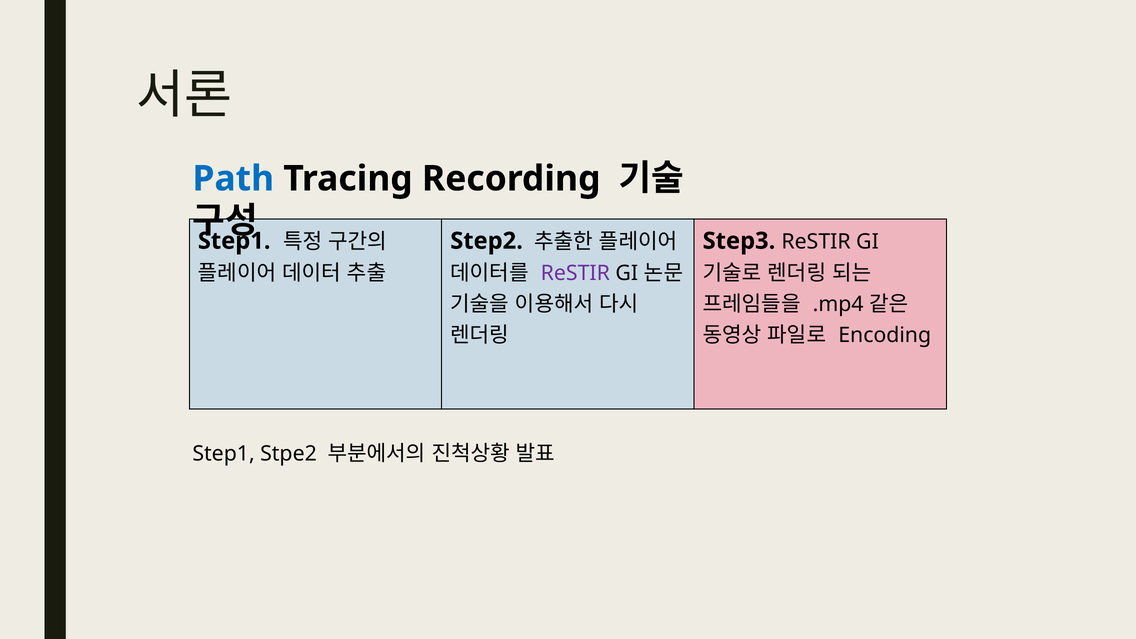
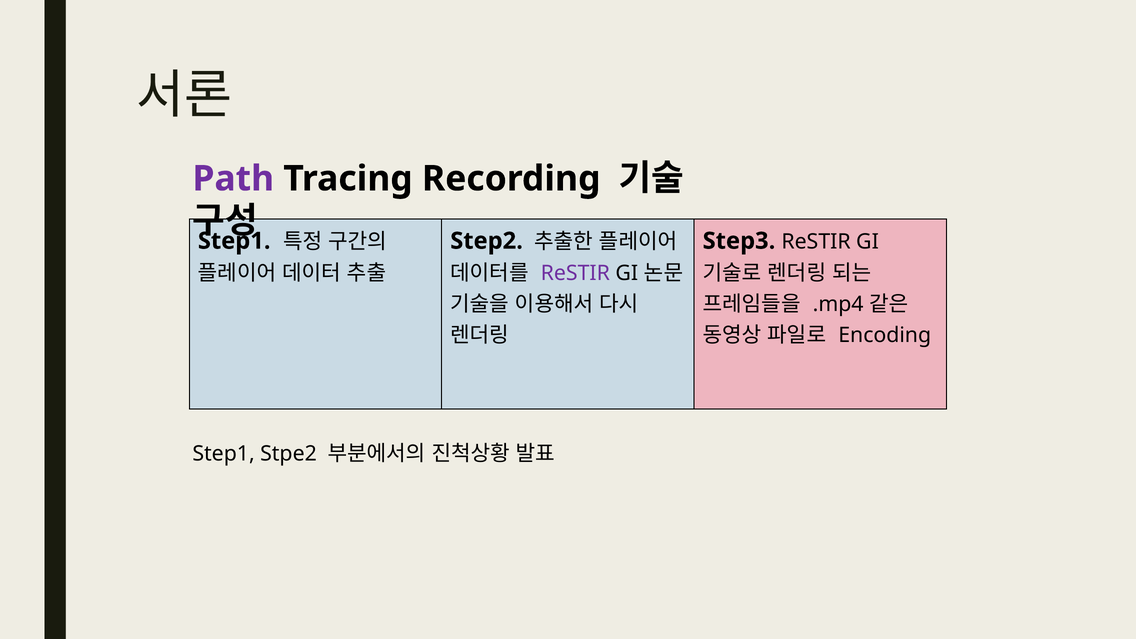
Path colour: blue -> purple (233, 179)
